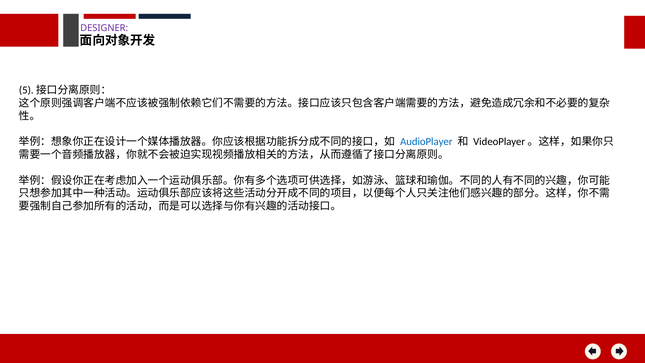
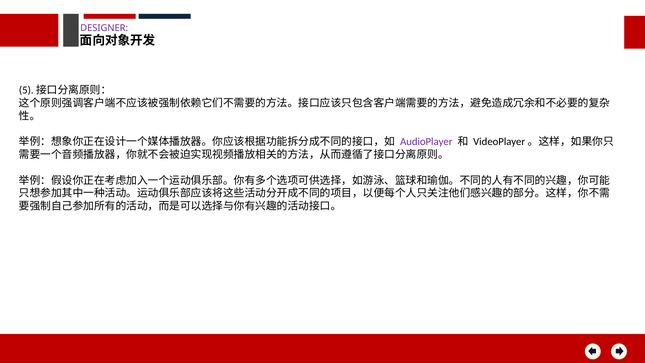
AudioPlayer colour: blue -> purple (426, 142)
